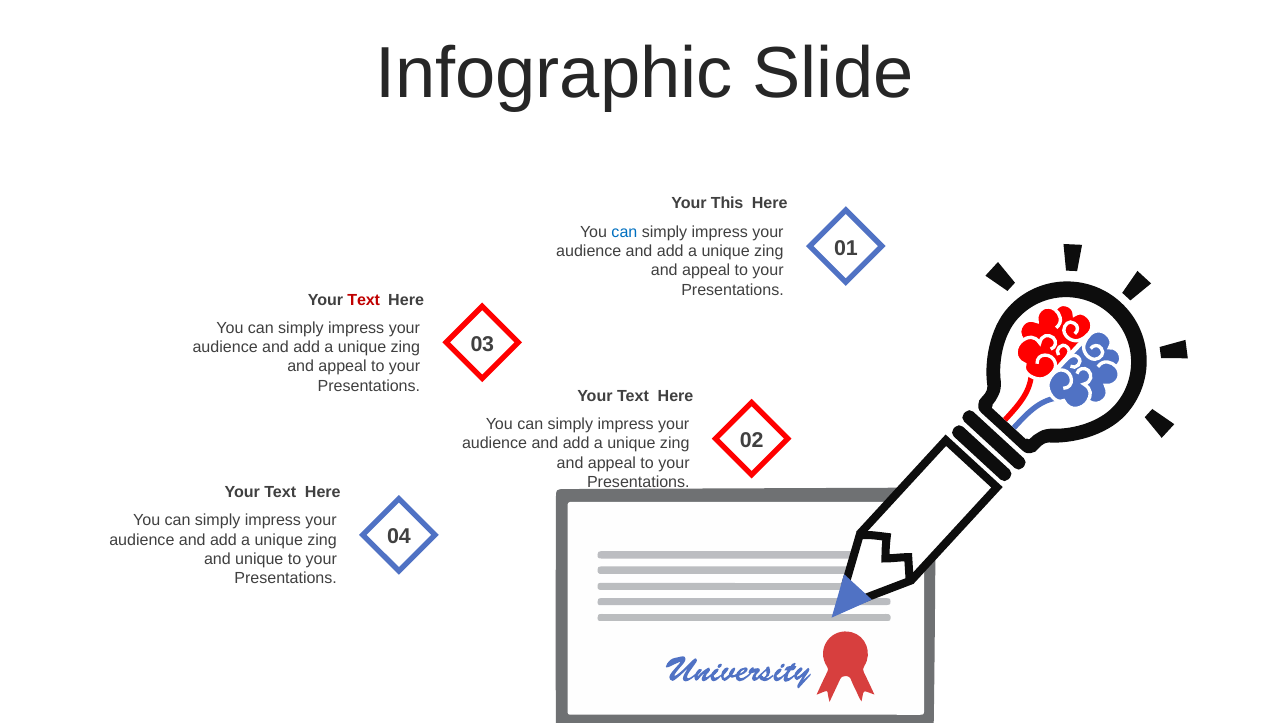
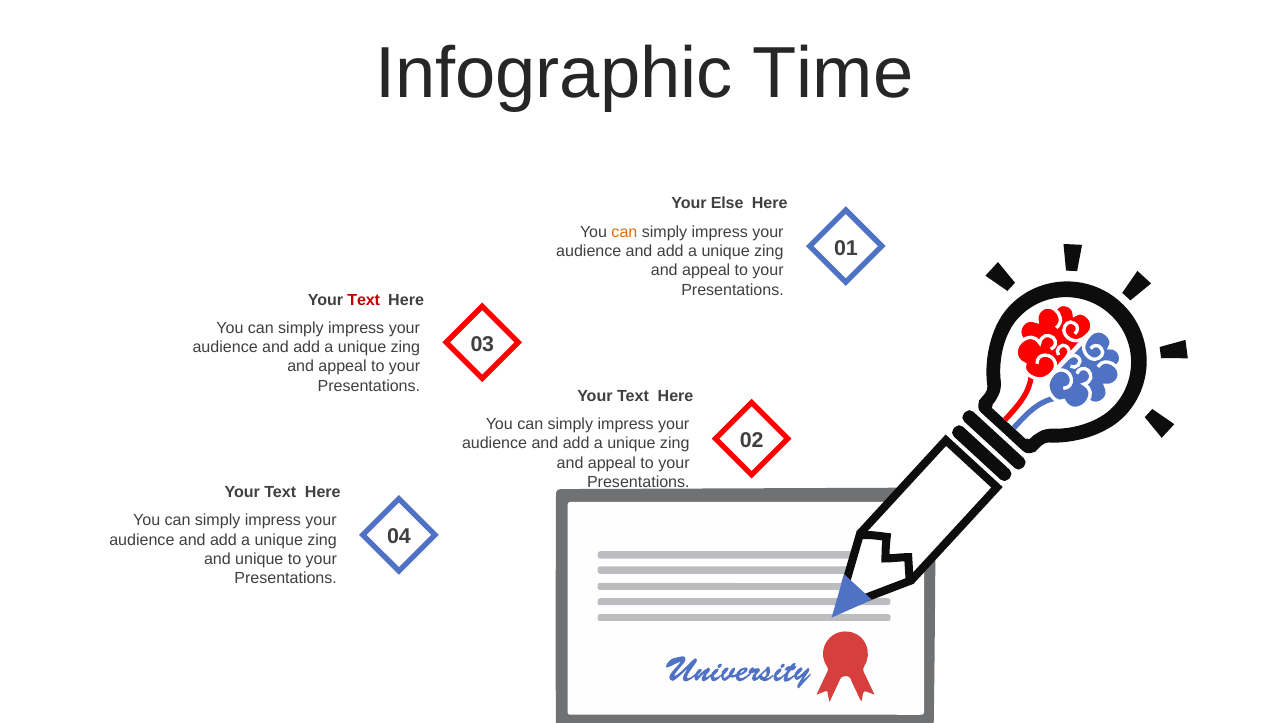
Slide: Slide -> Time (833, 74)
This: This -> Else (727, 204)
can colour: blue -> orange (624, 232)
